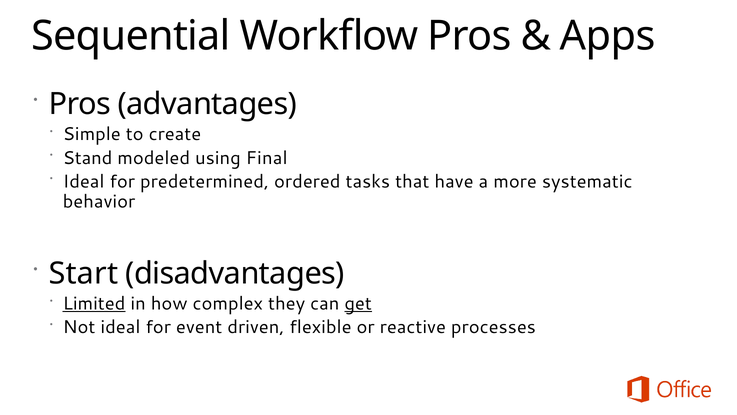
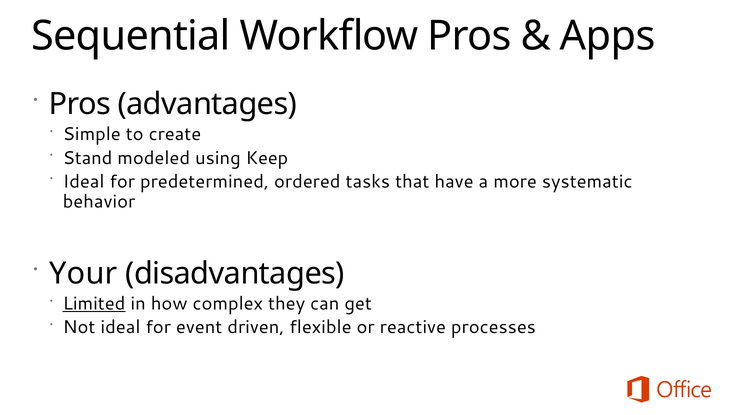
Final: Final -> Keep (267, 158)
Start: Start -> Your (83, 273)
get underline: present -> none (358, 303)
